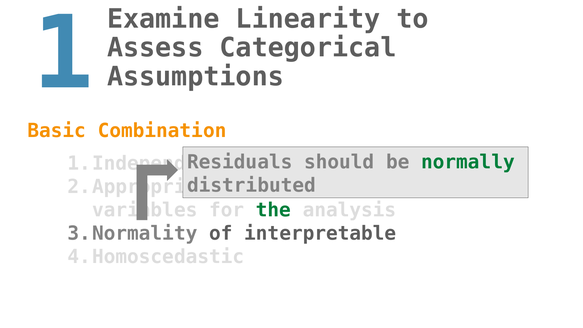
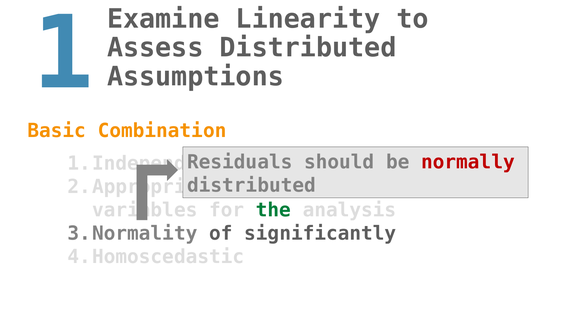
Assess Categorical: Categorical -> Distributed (308, 48)
normally colour: green -> red (468, 162)
interpretable: interpretable -> significantly (320, 233)
